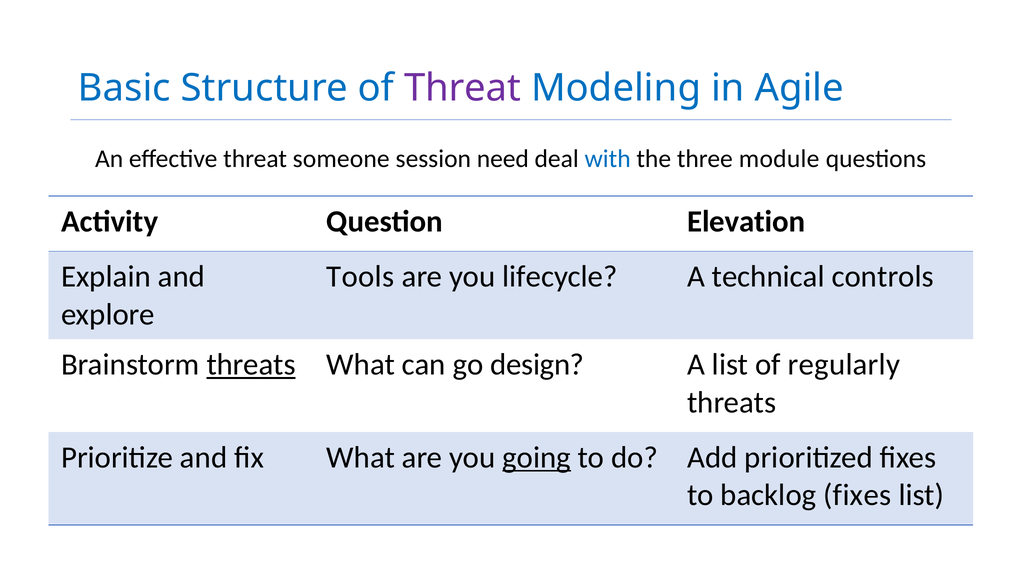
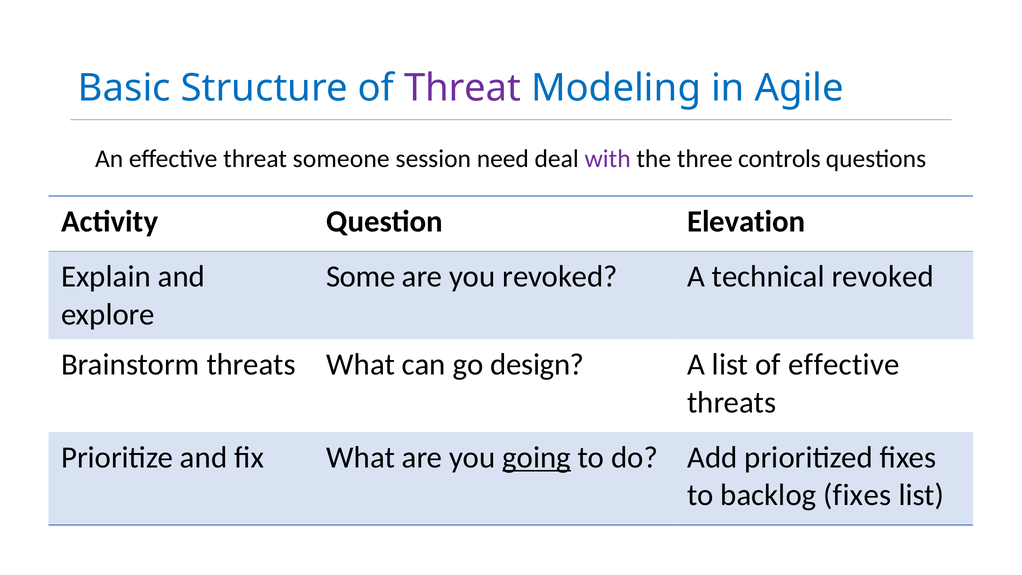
with colour: blue -> purple (608, 159)
module: module -> controls (779, 159)
Tools: Tools -> Some (361, 277)
you lifecycle: lifecycle -> revoked (560, 277)
technical controls: controls -> revoked (883, 277)
threats underline: present -> none (251, 365)
of regularly: regularly -> effective (844, 365)
